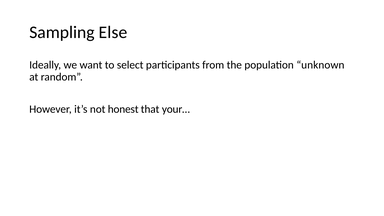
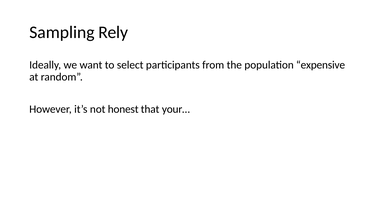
Else: Else -> Rely (113, 32)
unknown: unknown -> expensive (321, 65)
